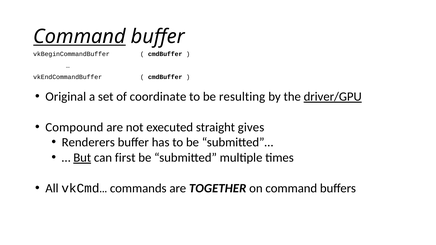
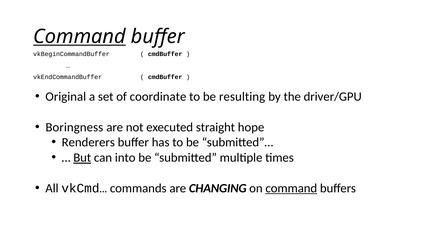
driver/GPU underline: present -> none (333, 97)
Compound: Compound -> Boringness (74, 127)
gives: gives -> hope (251, 127)
first: first -> into (125, 158)
TOGETHER: TOGETHER -> CHANGING (218, 188)
command underline: none -> present (291, 188)
